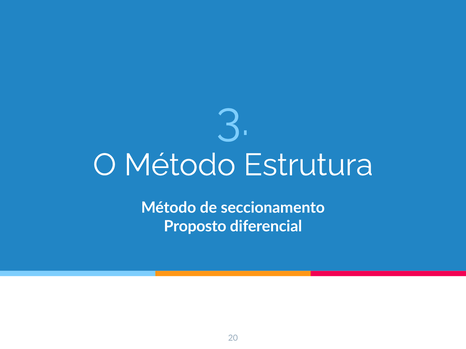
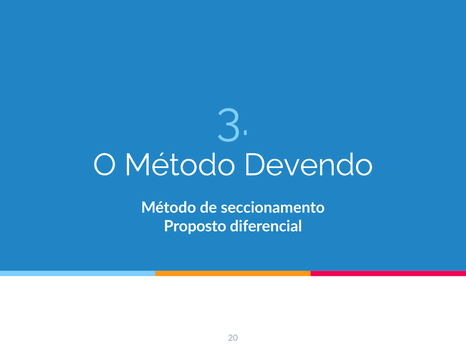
Estrutura: Estrutura -> Devendo (308, 165)
